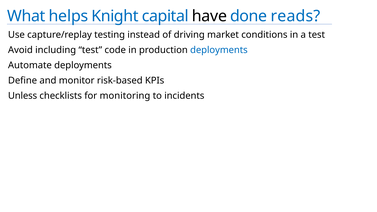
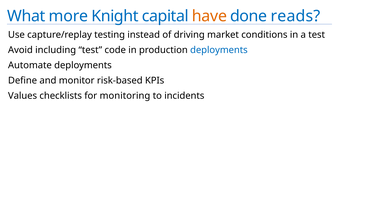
helps: helps -> more (68, 16)
have colour: black -> orange (209, 16)
Unless: Unless -> Values (23, 96)
